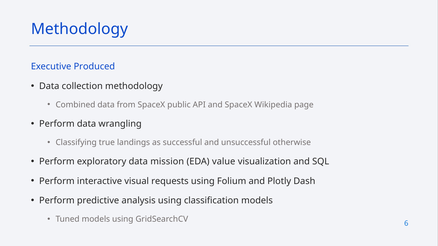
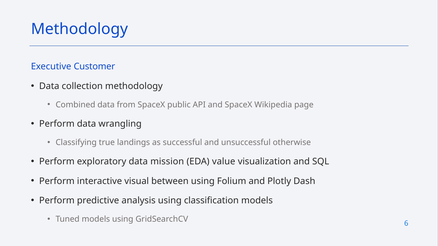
Produced: Produced -> Customer (94, 67)
requests: requests -> between (170, 181)
